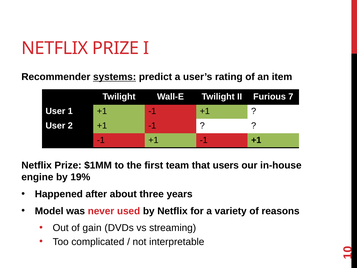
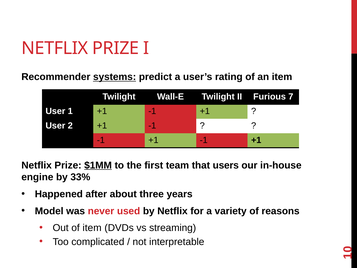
$1MM underline: none -> present (98, 165)
19%: 19% -> 33% (80, 177)
of gain: gain -> item (92, 228)
